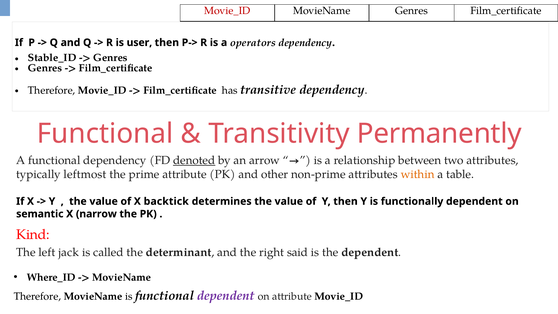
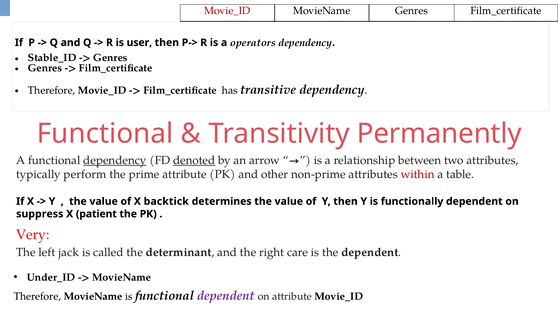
dependency underline: none -> present (115, 160)
leftmost: leftmost -> perform (85, 174)
within colour: orange -> red (418, 174)
semantic: semantic -> suppress (40, 214)
narrow: narrow -> patient (96, 214)
Kind: Kind -> Very (33, 234)
said: said -> care (298, 252)
Where_ID: Where_ID -> Under_ID (51, 277)
